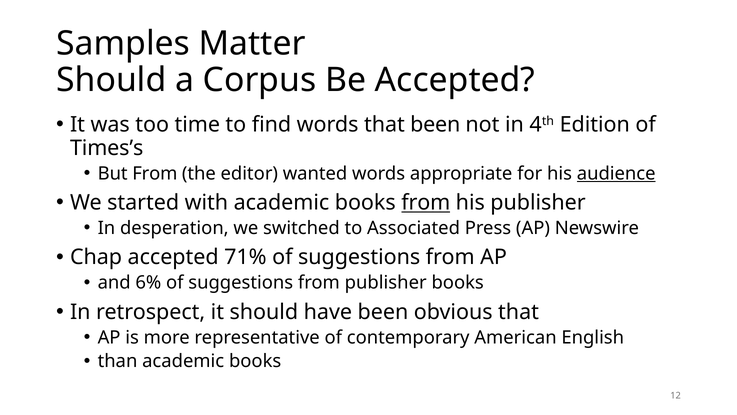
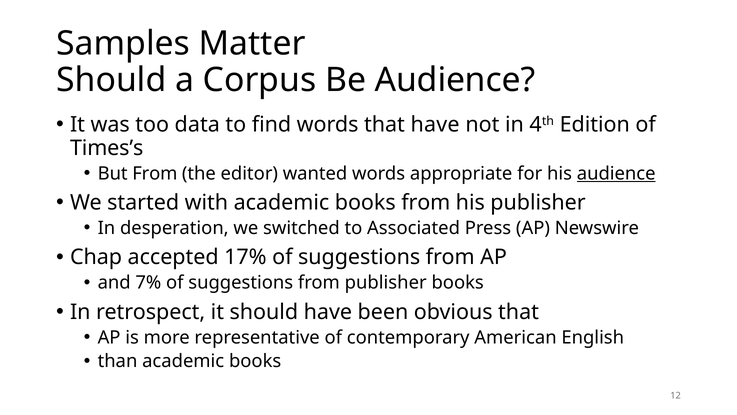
Be Accepted: Accepted -> Audience (455, 80)
time: time -> data (197, 125)
that been: been -> have (435, 125)
from underline: present -> none (426, 202)
71%: 71% -> 17% (245, 257)
6%: 6% -> 7% (148, 282)
